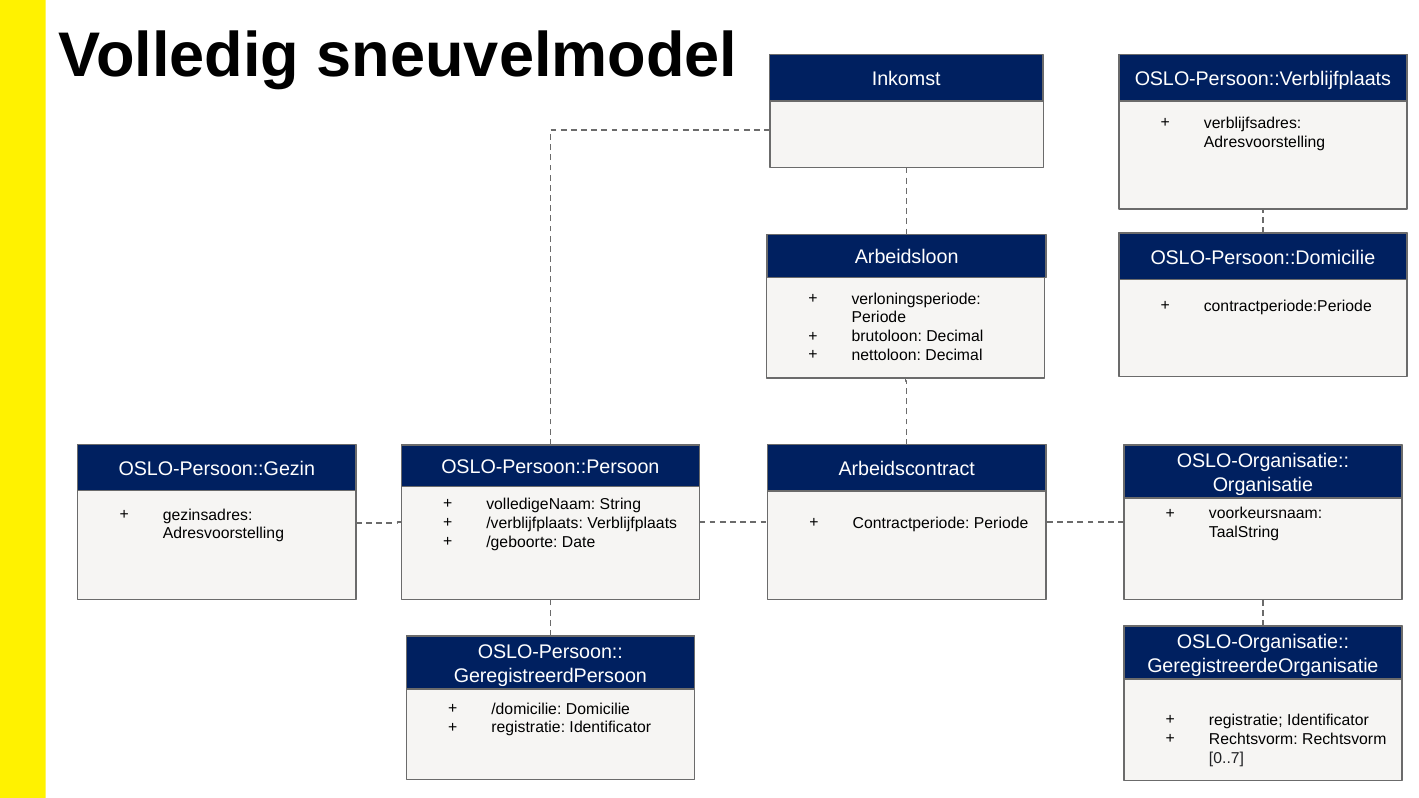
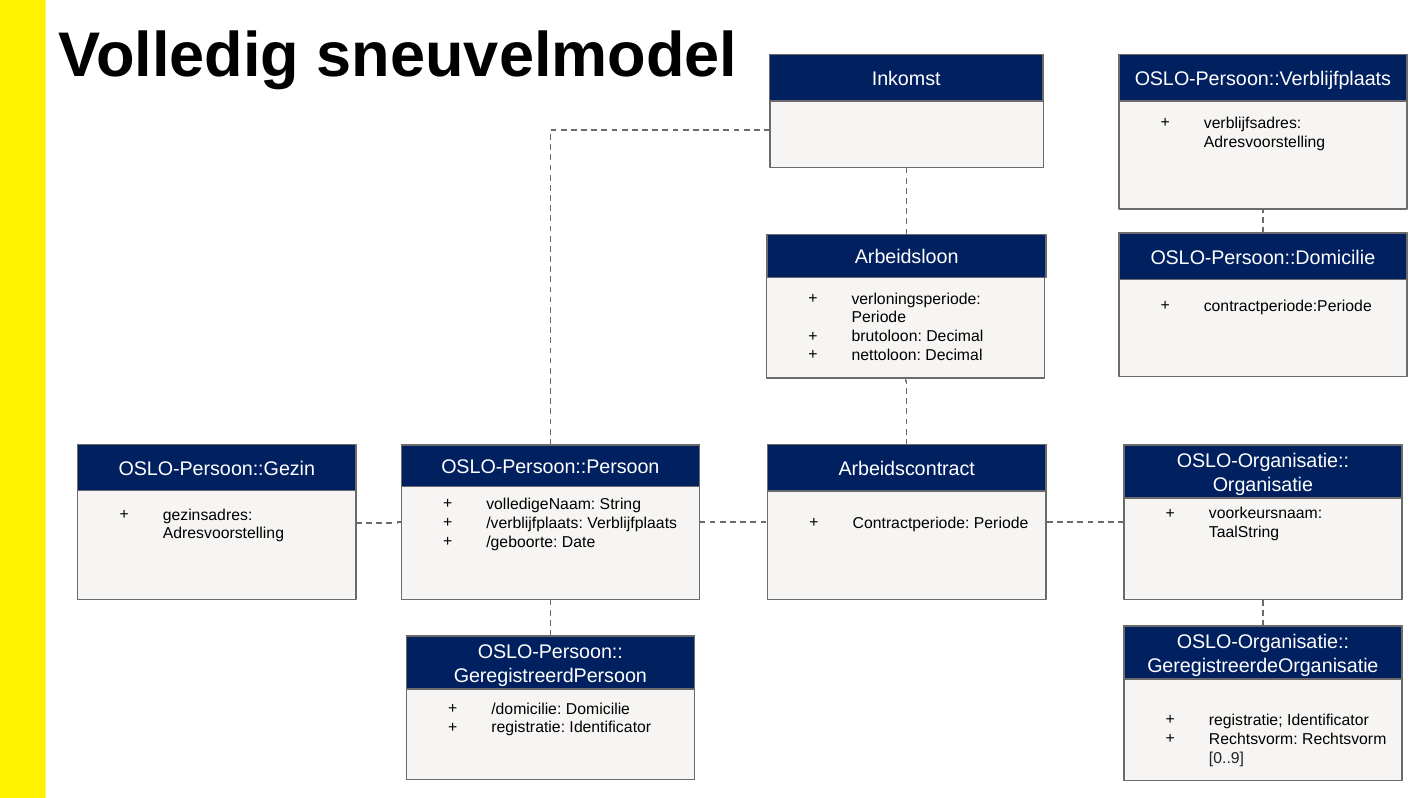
0..7: 0..7 -> 0..9 (1227, 758)
